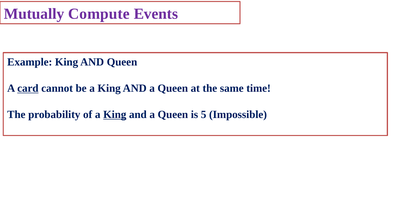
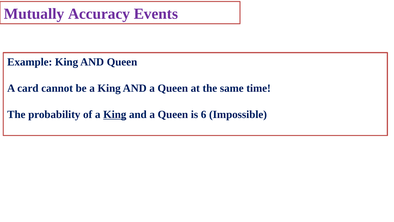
Compute: Compute -> Accuracy (99, 14)
card underline: present -> none (28, 88)
5: 5 -> 6 (204, 114)
